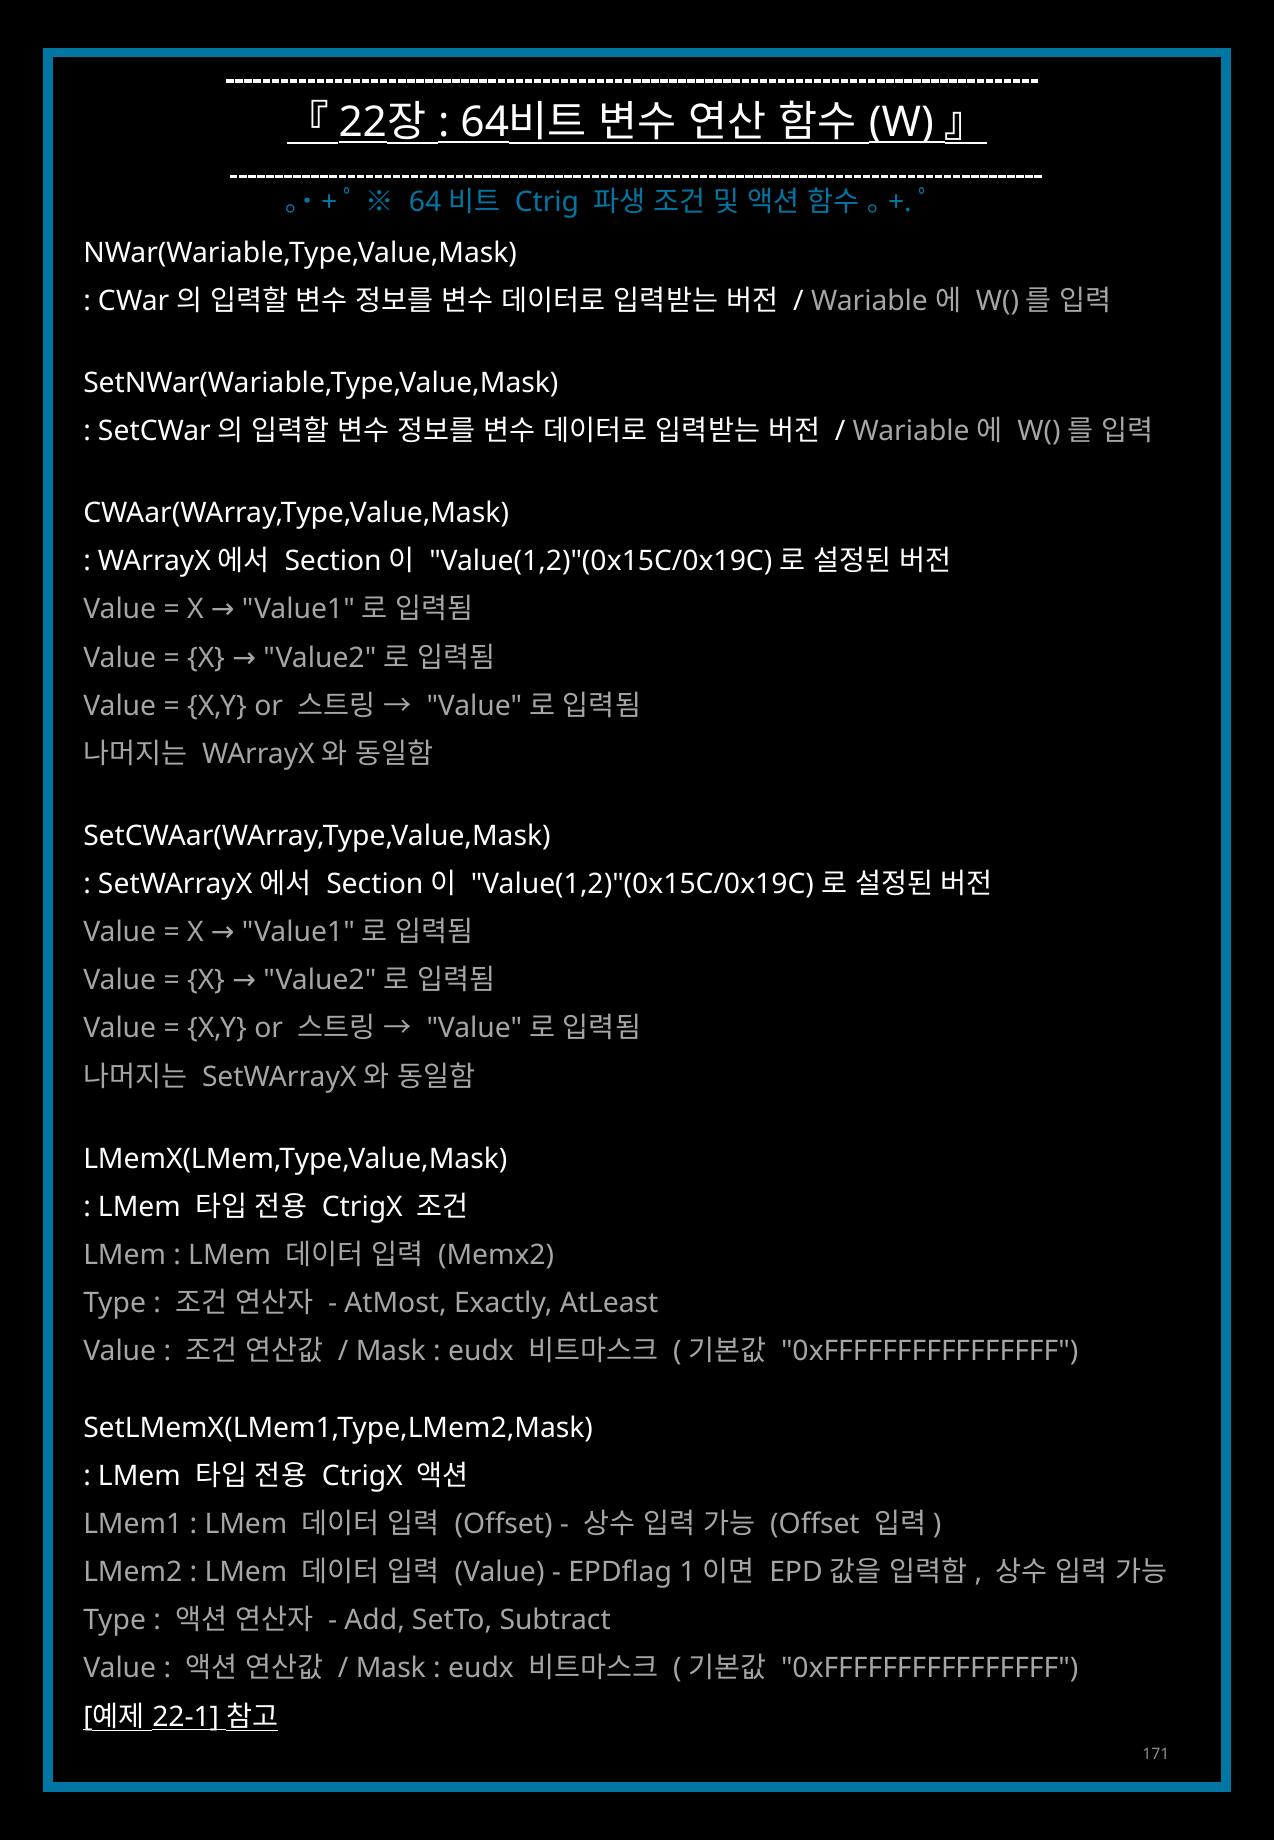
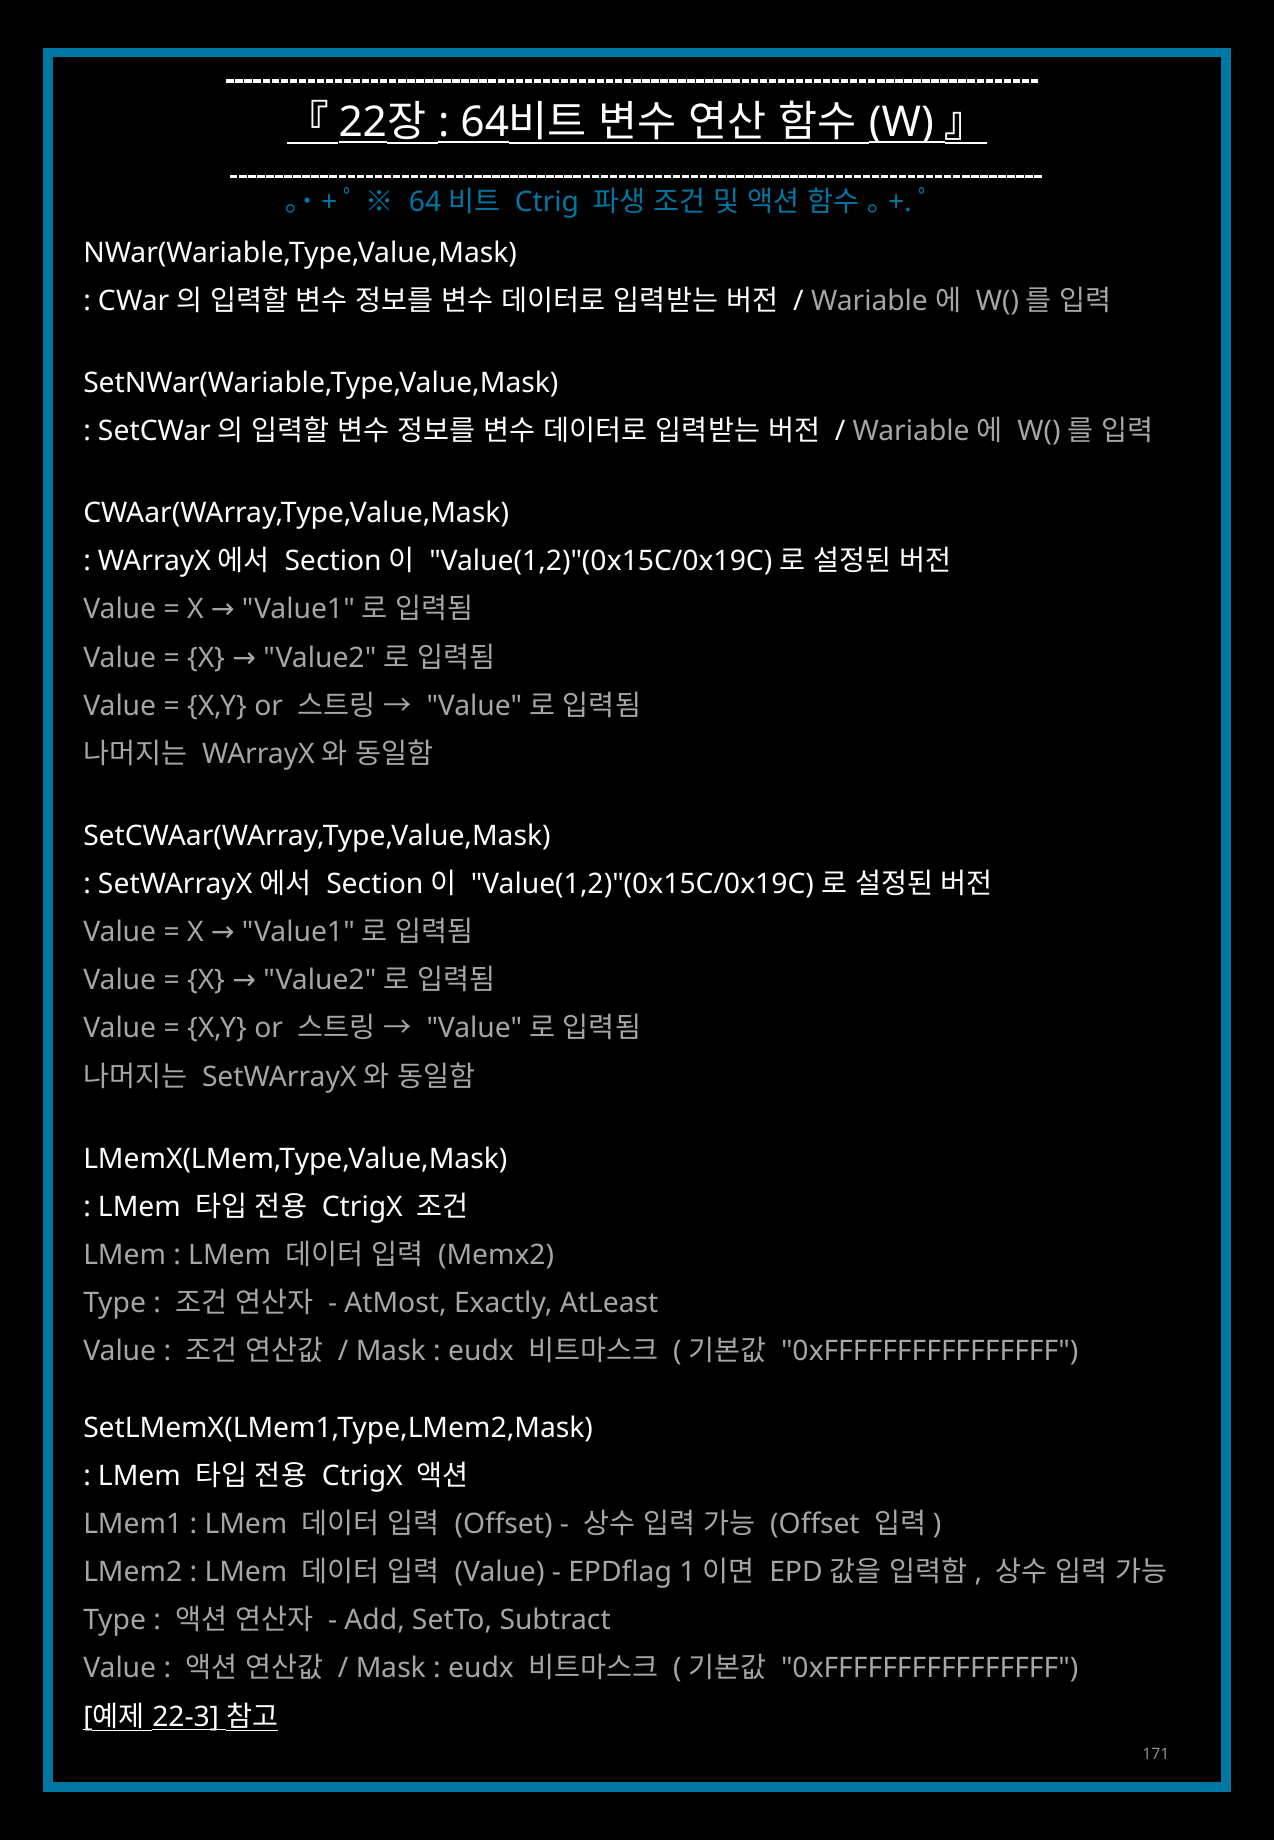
22-1: 22-1 -> 22-3 (186, 1717)
